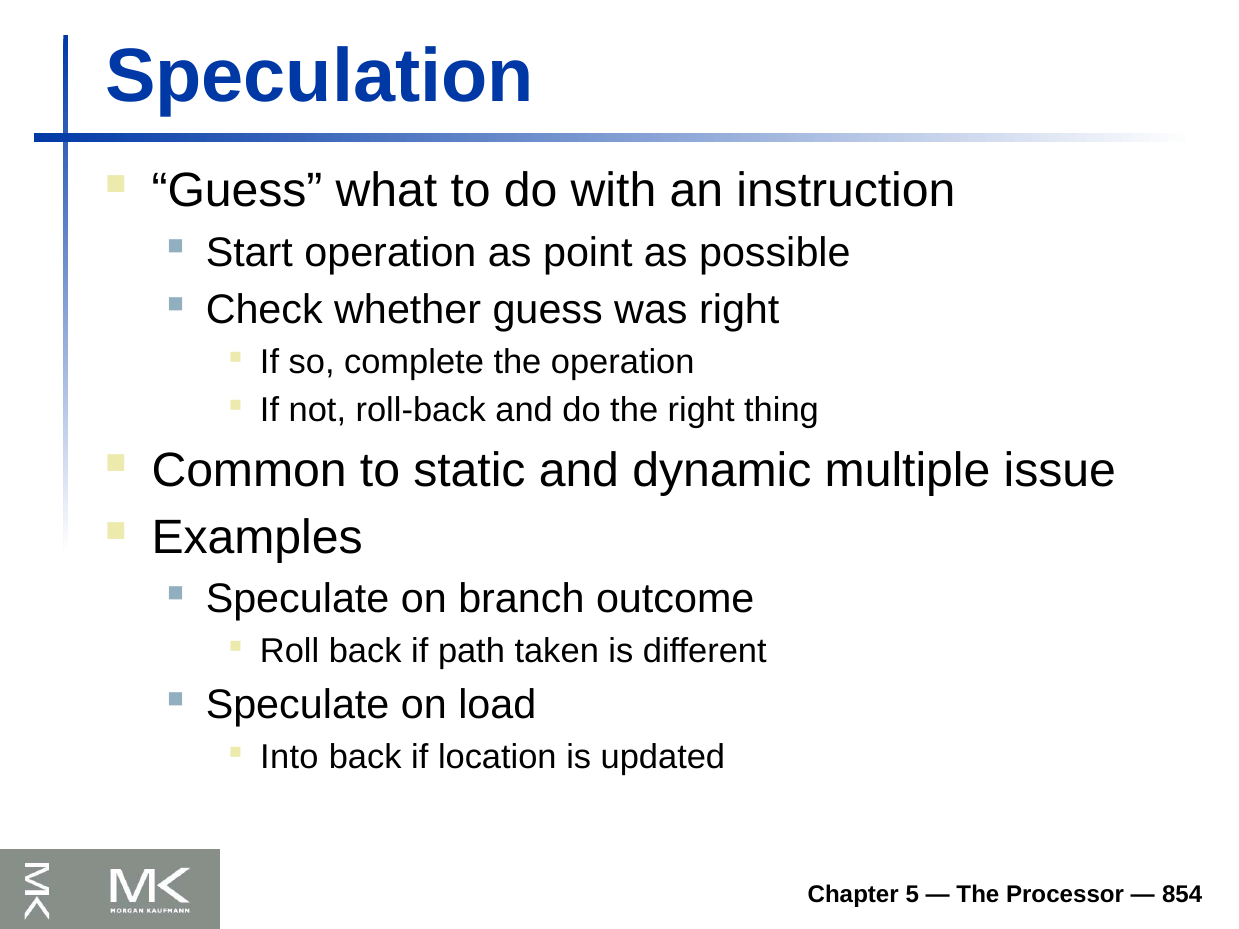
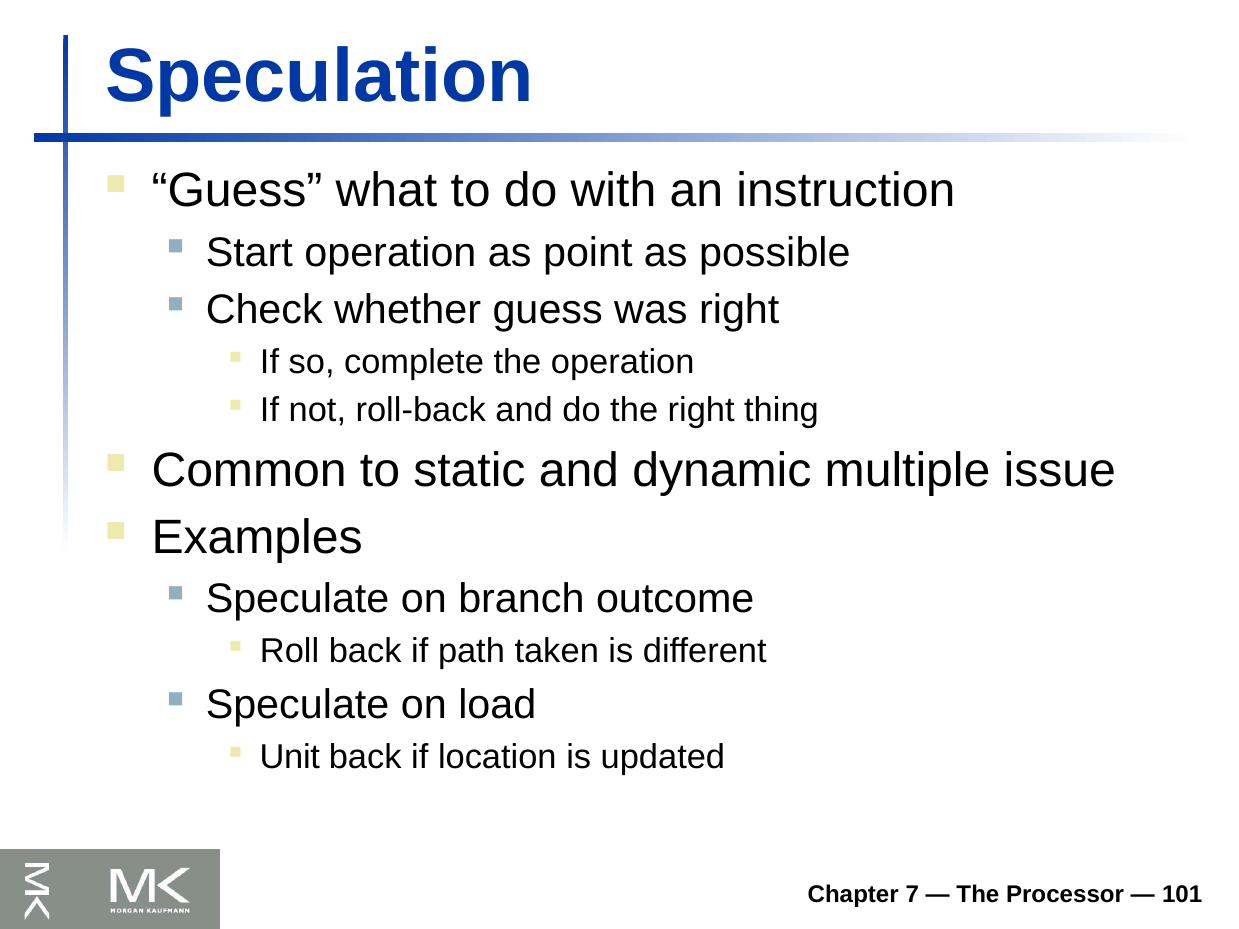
Into: Into -> Unit (290, 757)
5: 5 -> 7 (912, 894)
854: 854 -> 101 (1182, 894)
